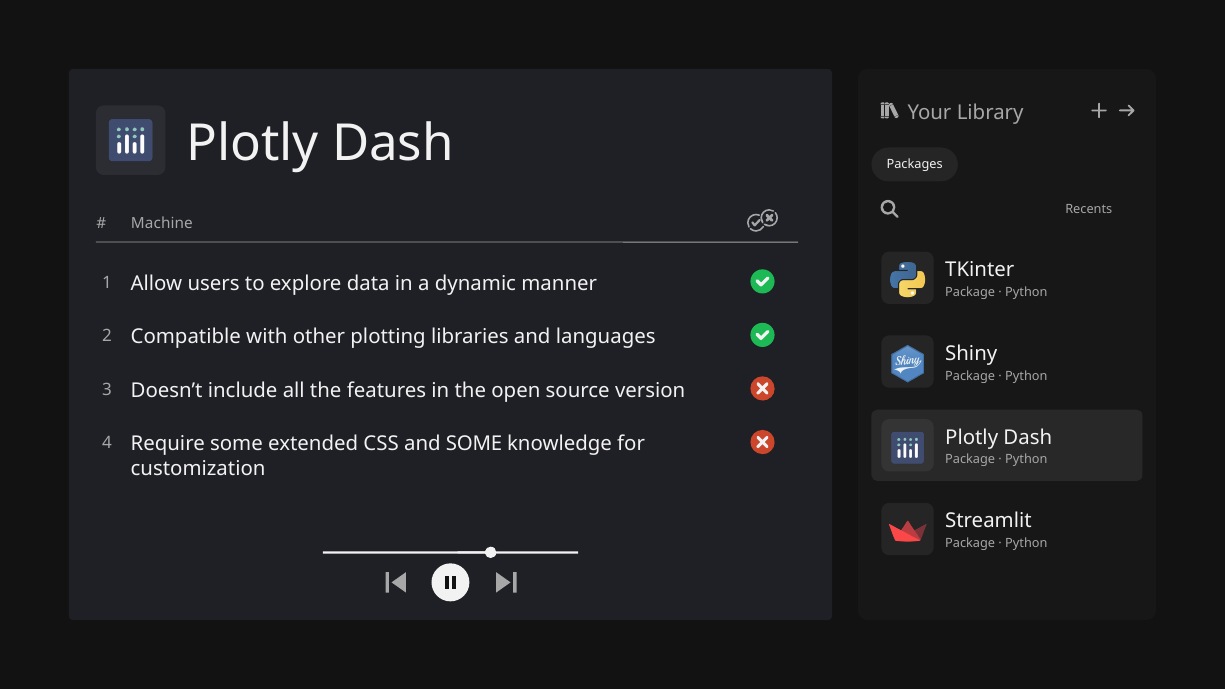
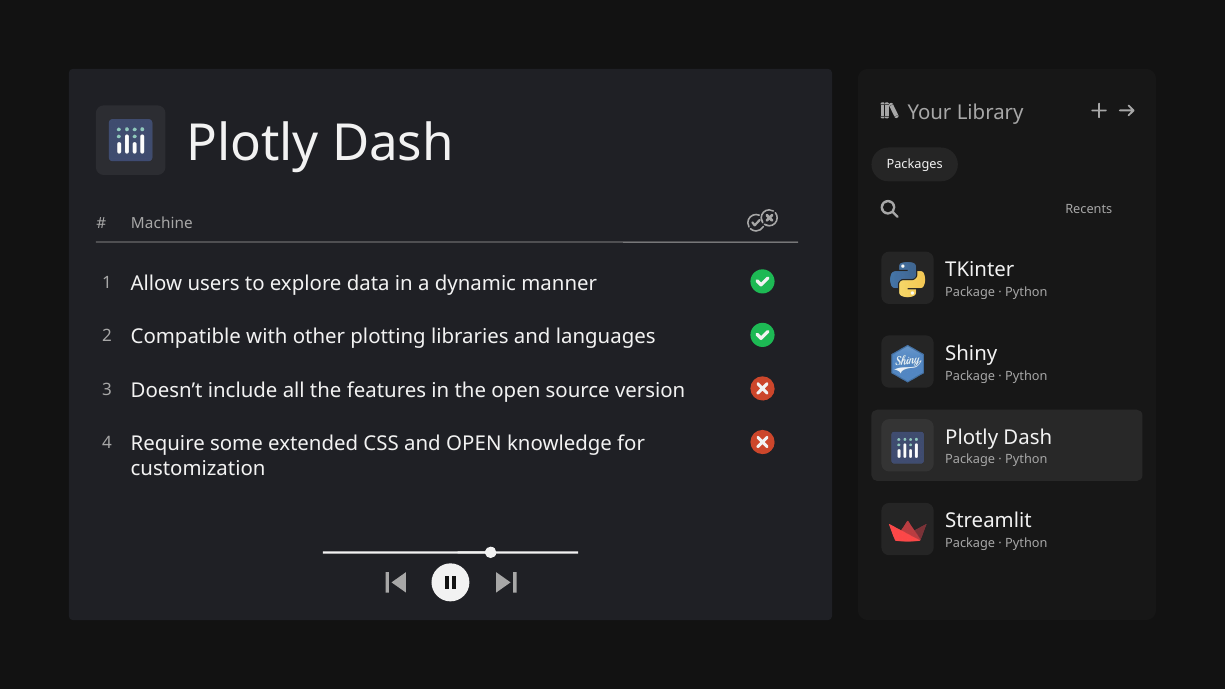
and SOME: SOME -> OPEN (474, 444)
